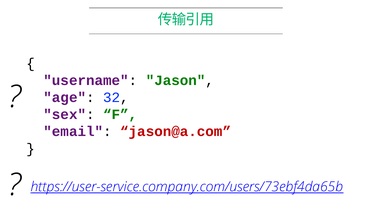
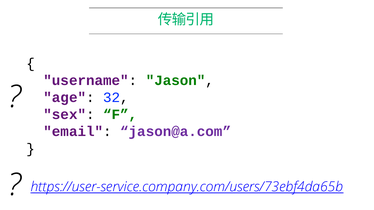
jason@a.com colour: red -> purple (176, 132)
